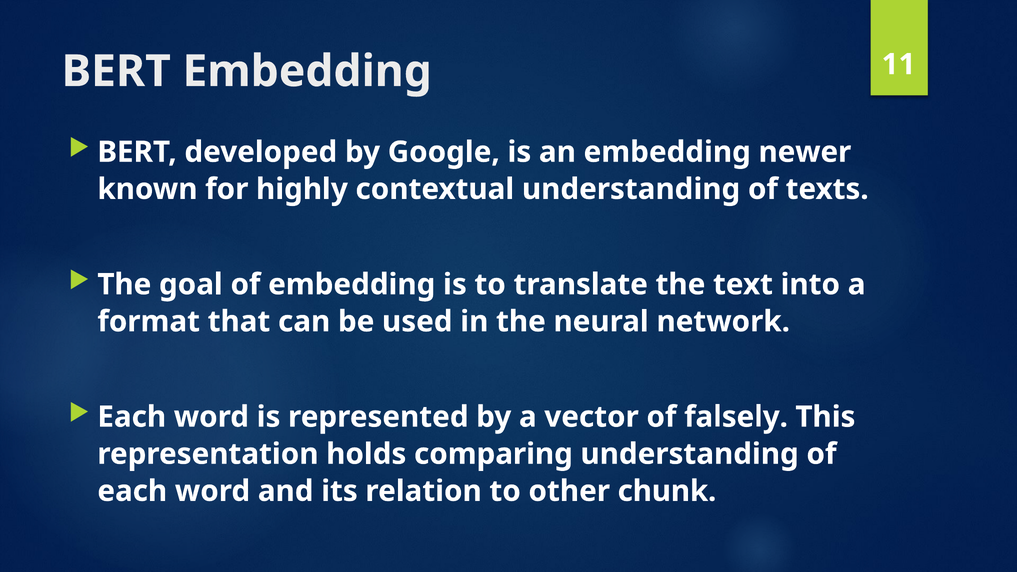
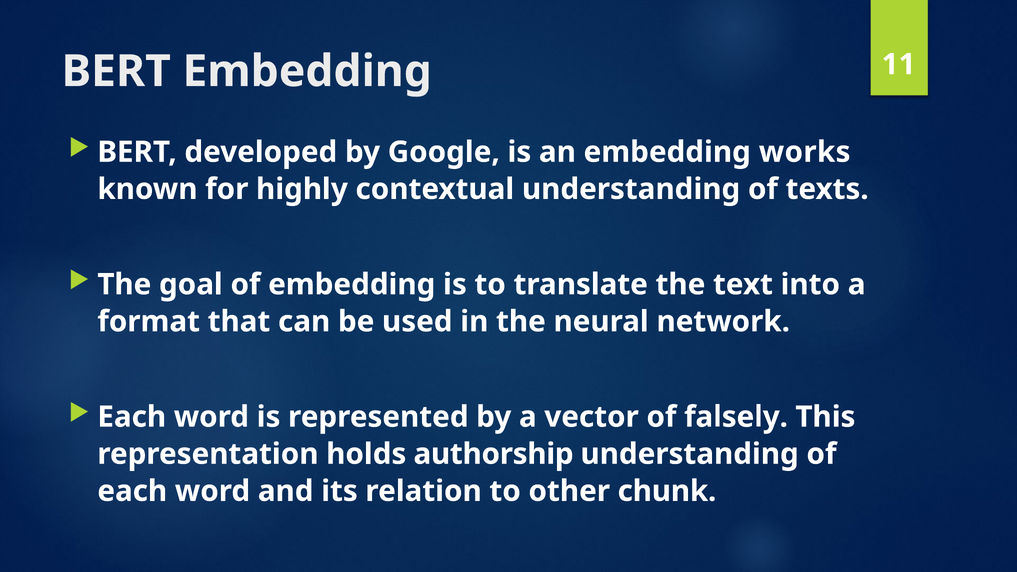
newer: newer -> works (805, 152)
comparing: comparing -> authorship (494, 454)
